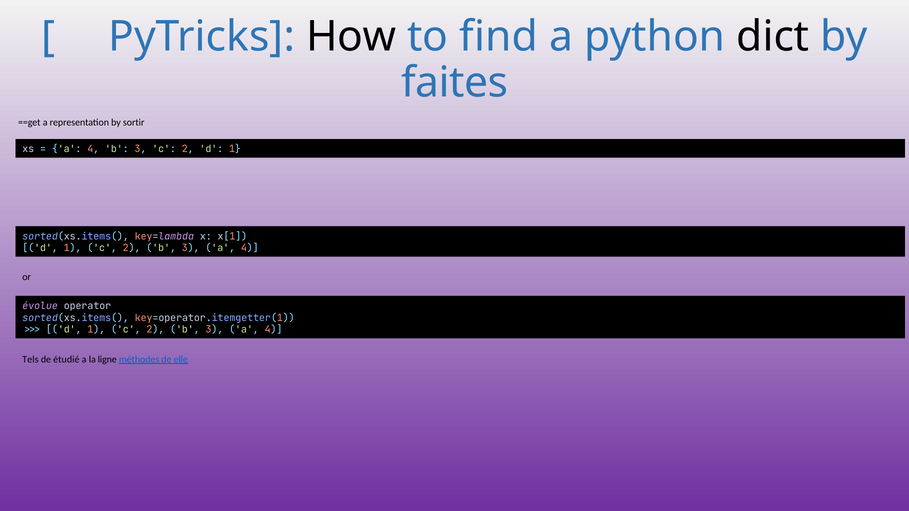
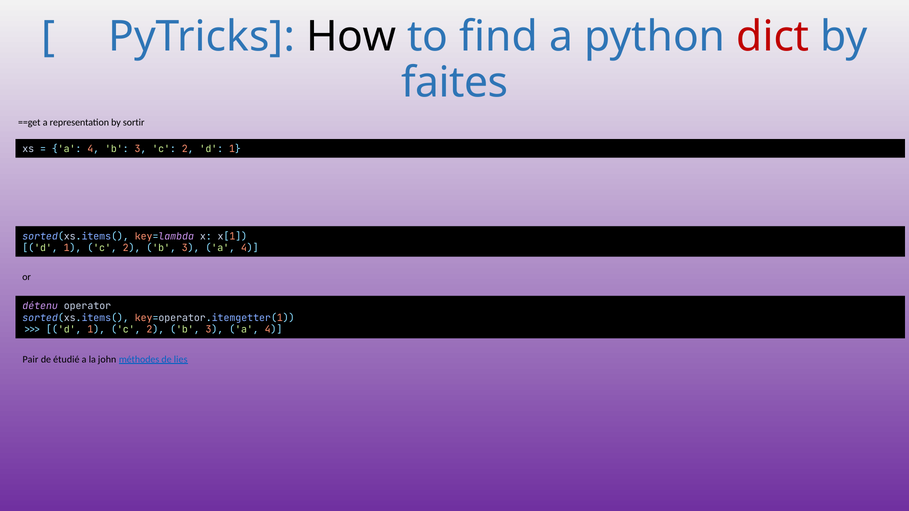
dict colour: black -> red (773, 37)
évolue: évolue -> détenu (40, 306)
Tels: Tels -> Pair (30, 360)
ligne: ligne -> john (107, 360)
elle: elle -> lies (181, 360)
